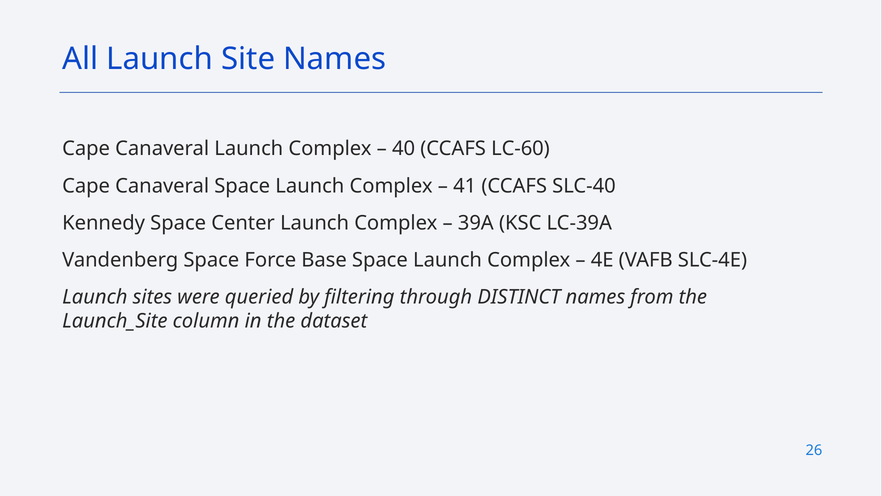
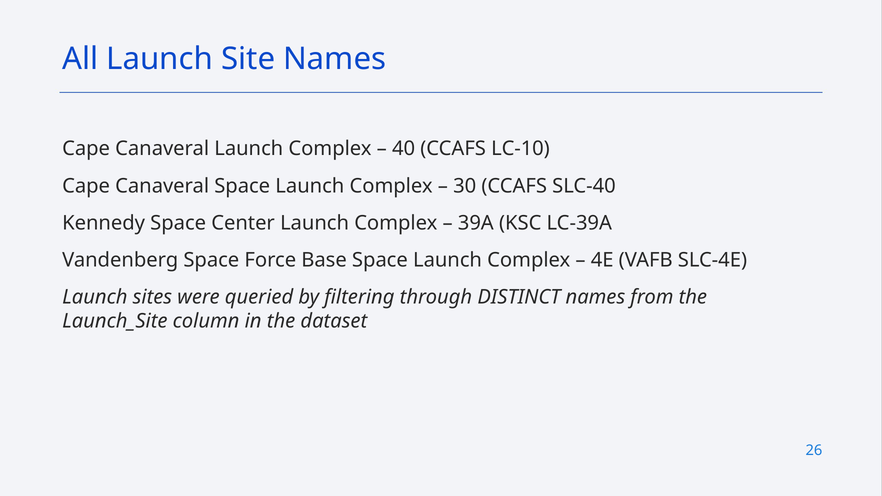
LC-60: LC-60 -> LC-10 (520, 149)
41: 41 -> 30 (465, 186)
